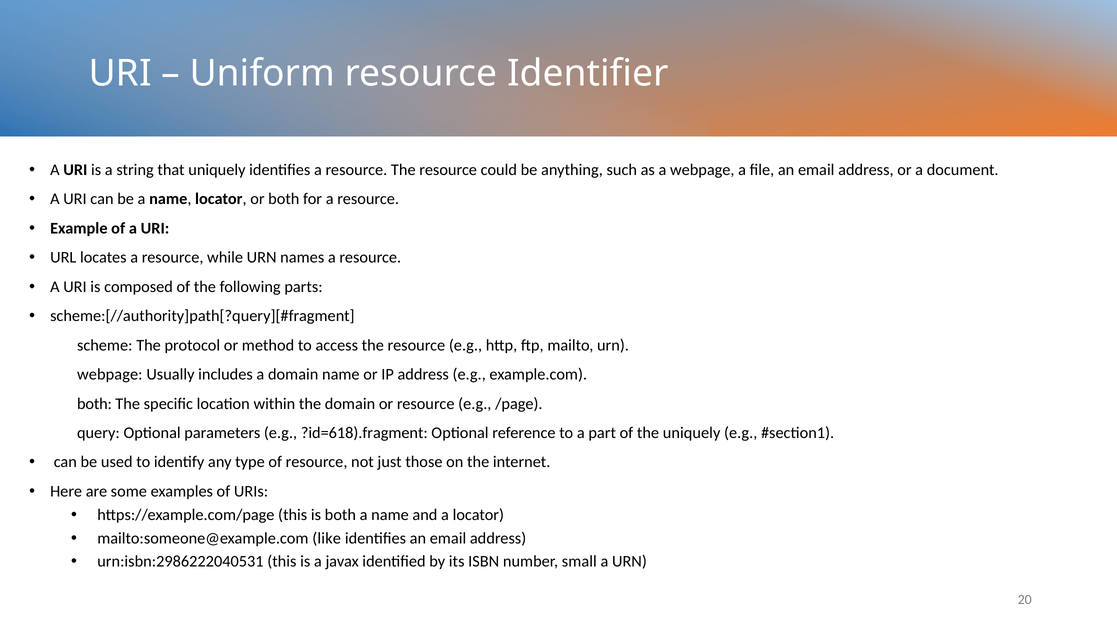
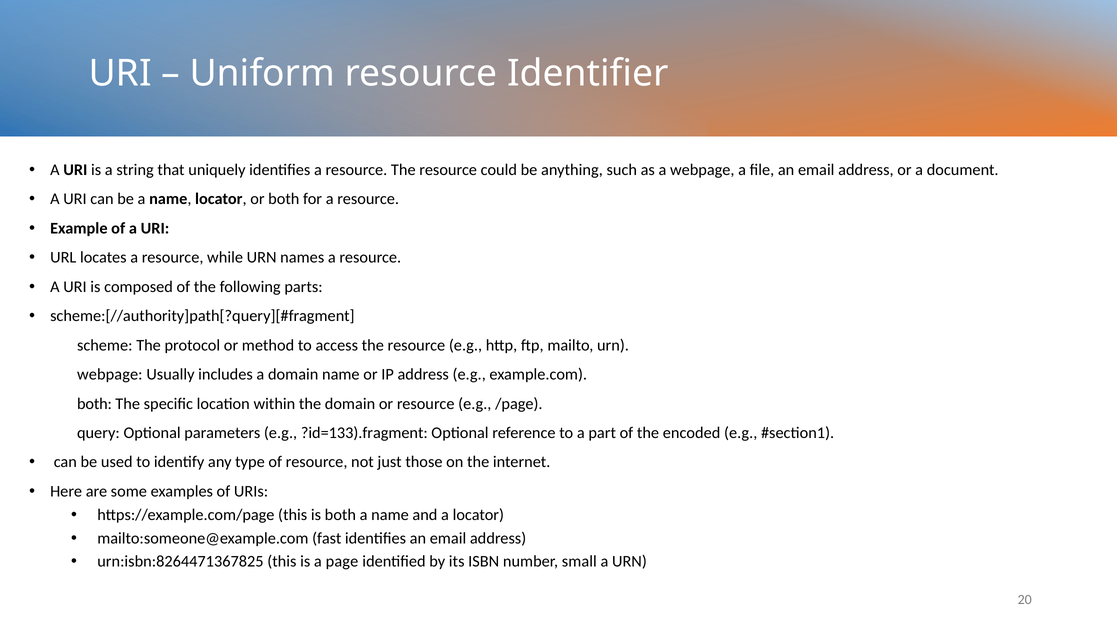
?id=618).fragment: ?id=618).fragment -> ?id=133).fragment (364, 433)
the uniquely: uniquely -> encoded (692, 433)
like: like -> fast (327, 539)
urn:isbn:2986222040531: urn:isbn:2986222040531 -> urn:isbn:8264471367825 (180, 562)
javax: javax -> page (342, 562)
